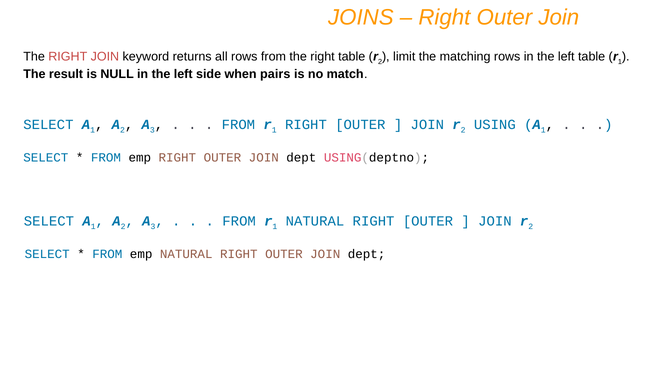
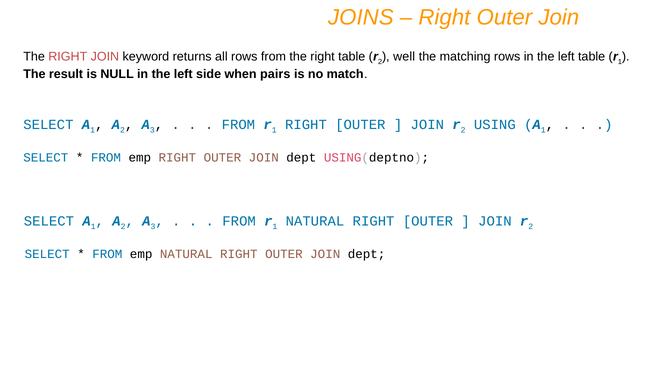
limit: limit -> well (404, 57)
